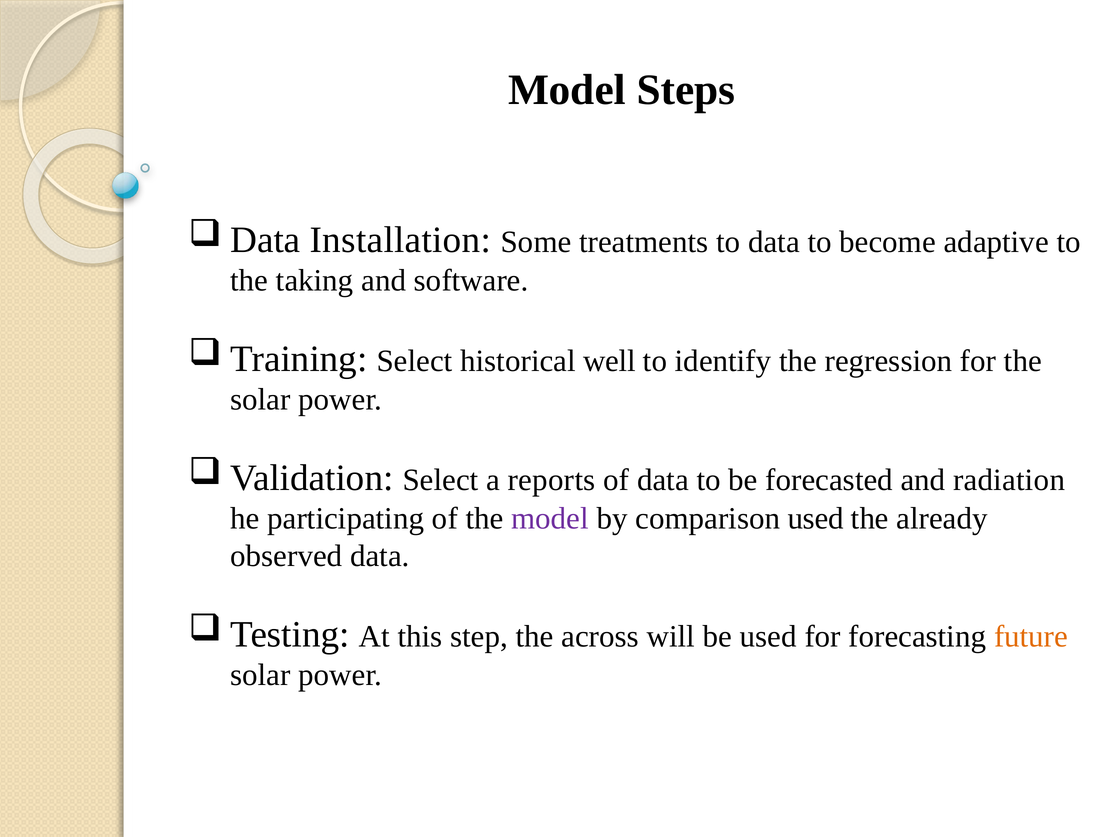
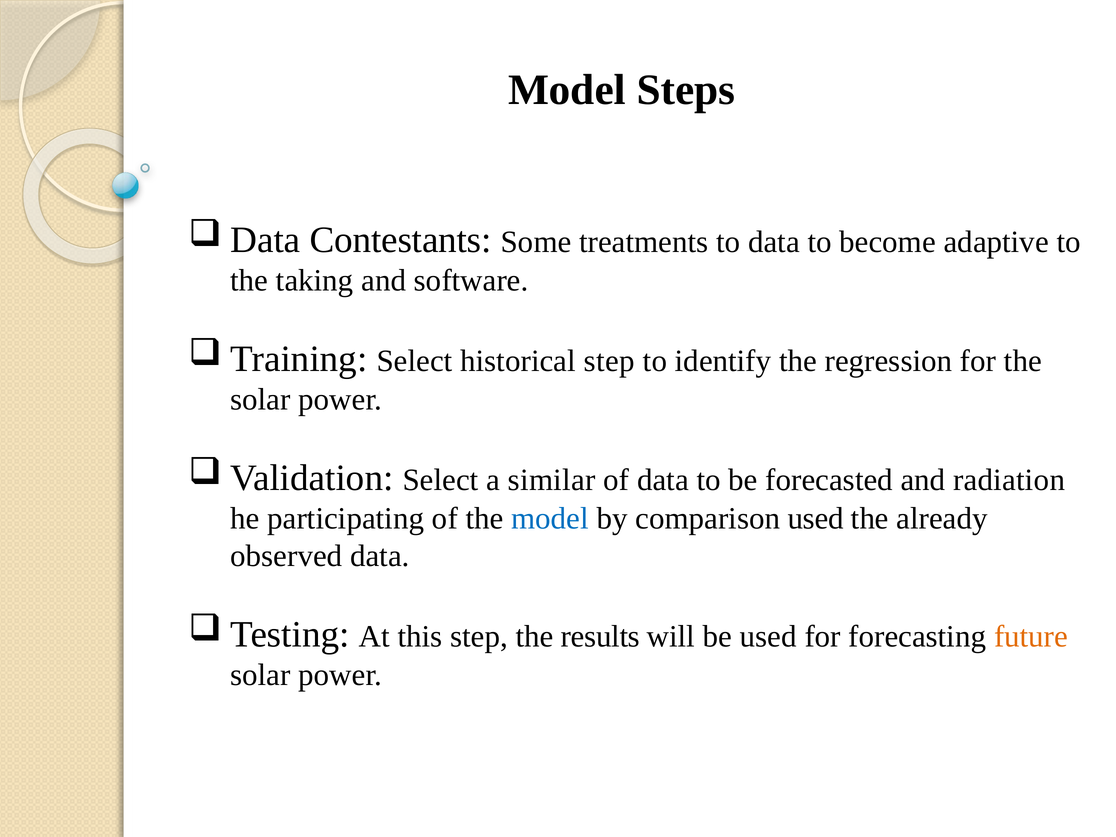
Installation: Installation -> Contestants (401, 240)
historical well: well -> step (609, 361)
reports: reports -> similar (552, 480)
model colour: purple -> blue (550, 519)
across: across -> results (600, 636)
